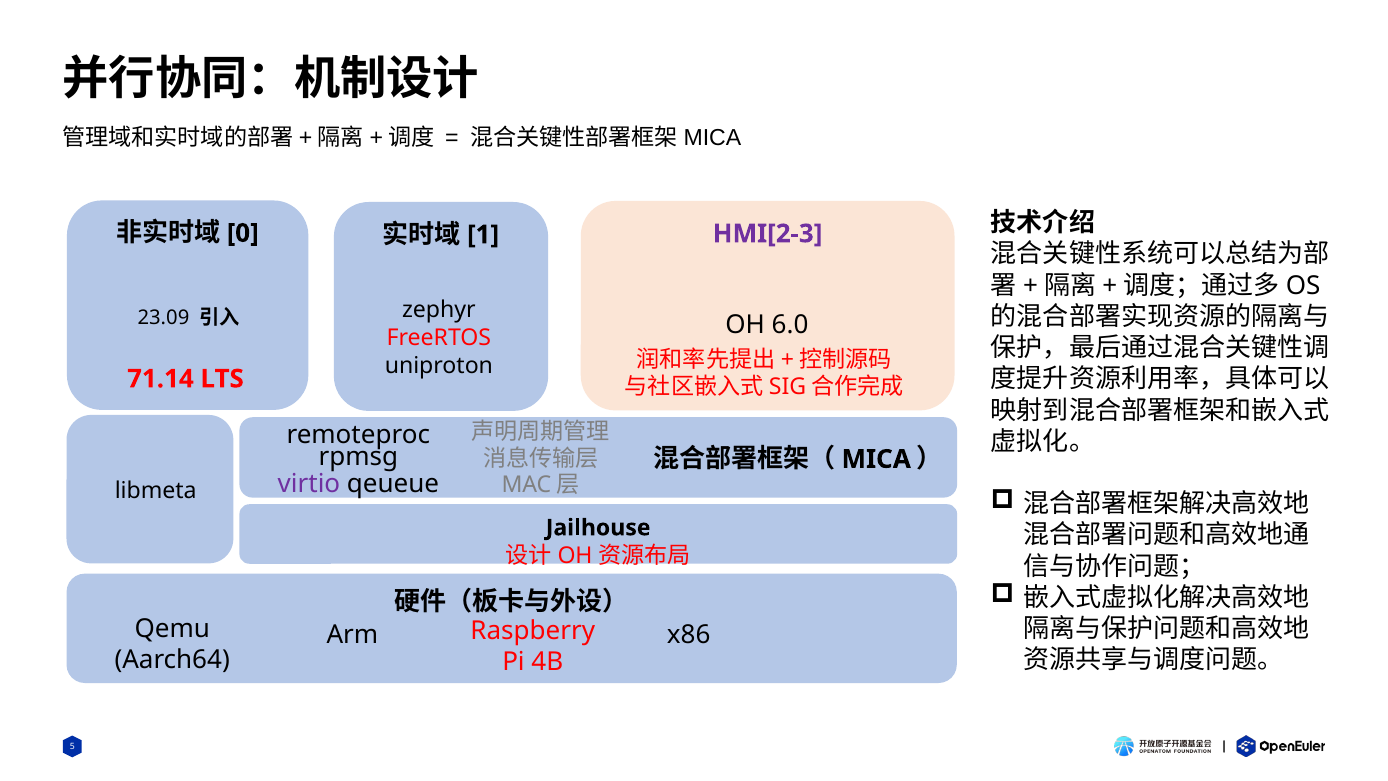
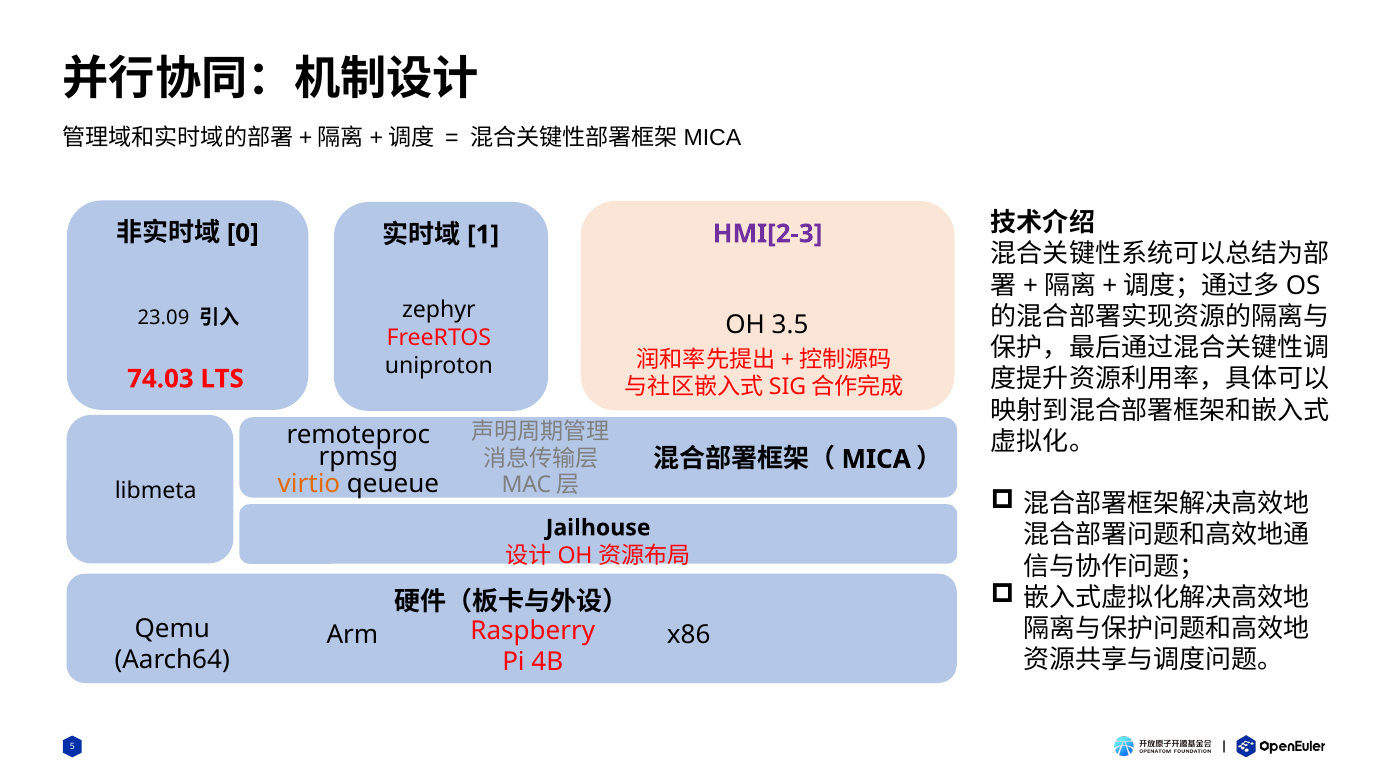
6.0: 6.0 -> 3.5 (790, 325)
71.14: 71.14 -> 74.03 (160, 379)
virtio colour: purple -> orange (309, 483)
